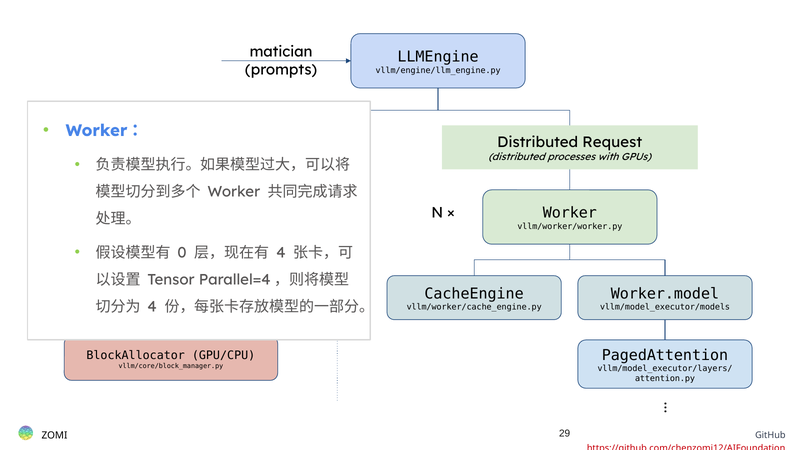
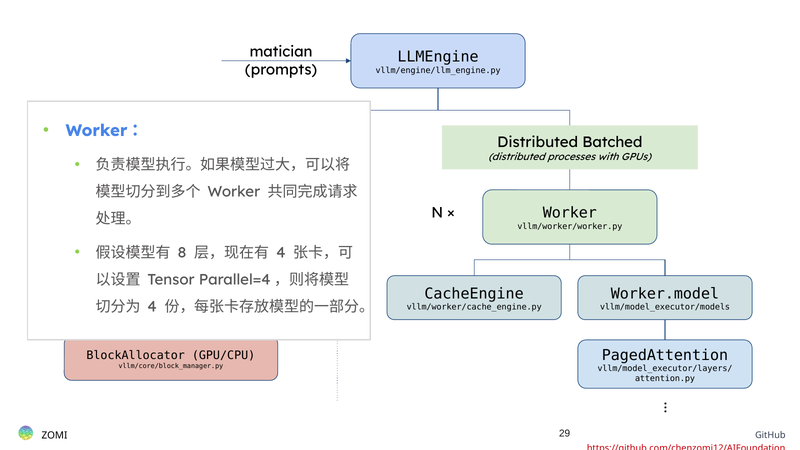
Request: Request -> Batched (612, 142)
0: 0 -> 8 (182, 253)
